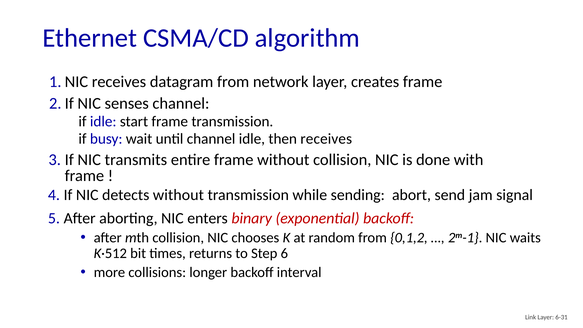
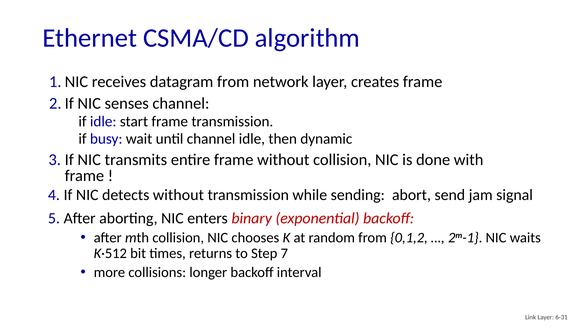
then receives: receives -> dynamic (326, 139)
6: 6 -> 7 (284, 253)
